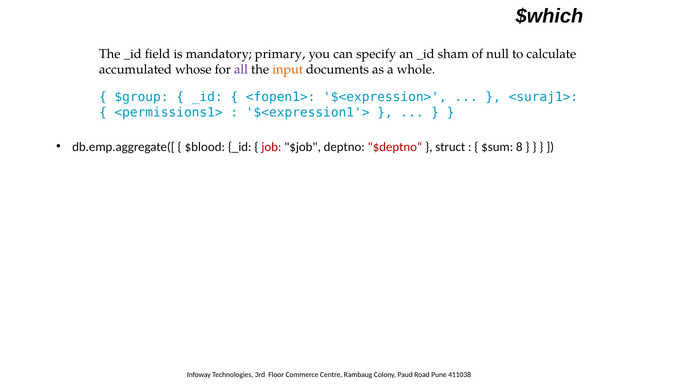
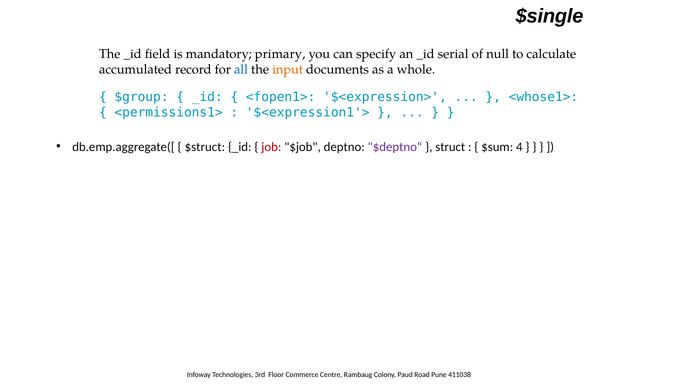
$which: $which -> $single (550, 16)
sham: sham -> serial (453, 54)
whose: whose -> record (193, 69)
all colour: purple -> blue (241, 69)
<suraj1>: <suraj1> -> <whose1> (543, 97)
$blood: $blood -> $struct (205, 147)
$deptno“ colour: red -> purple (395, 147)
8: 8 -> 4 (519, 147)
